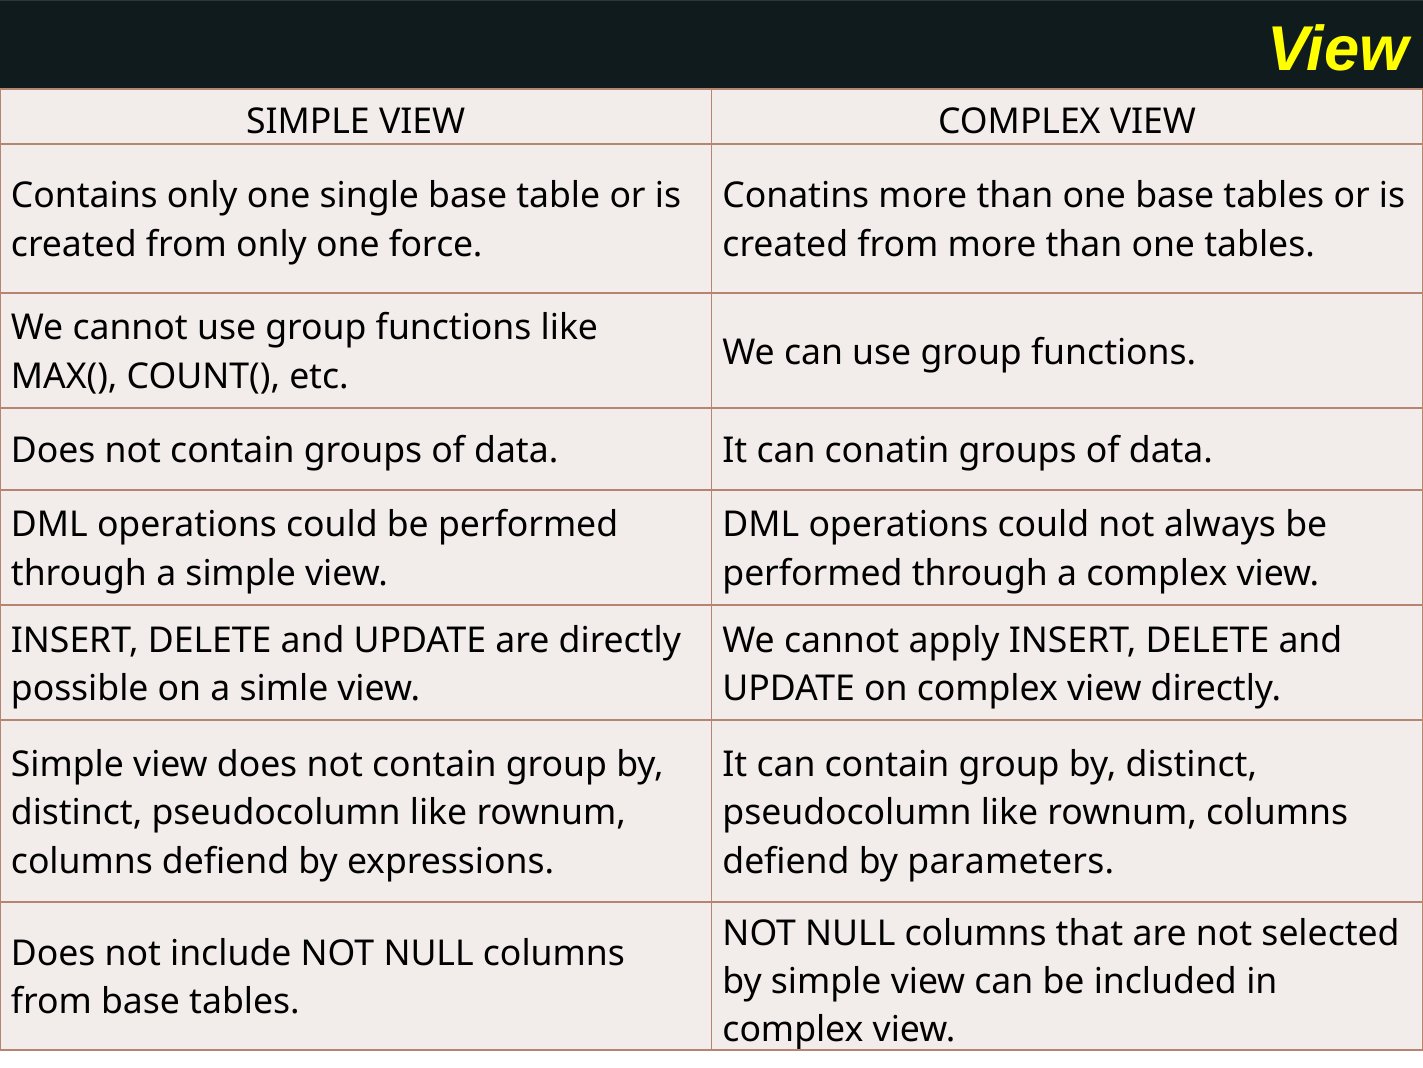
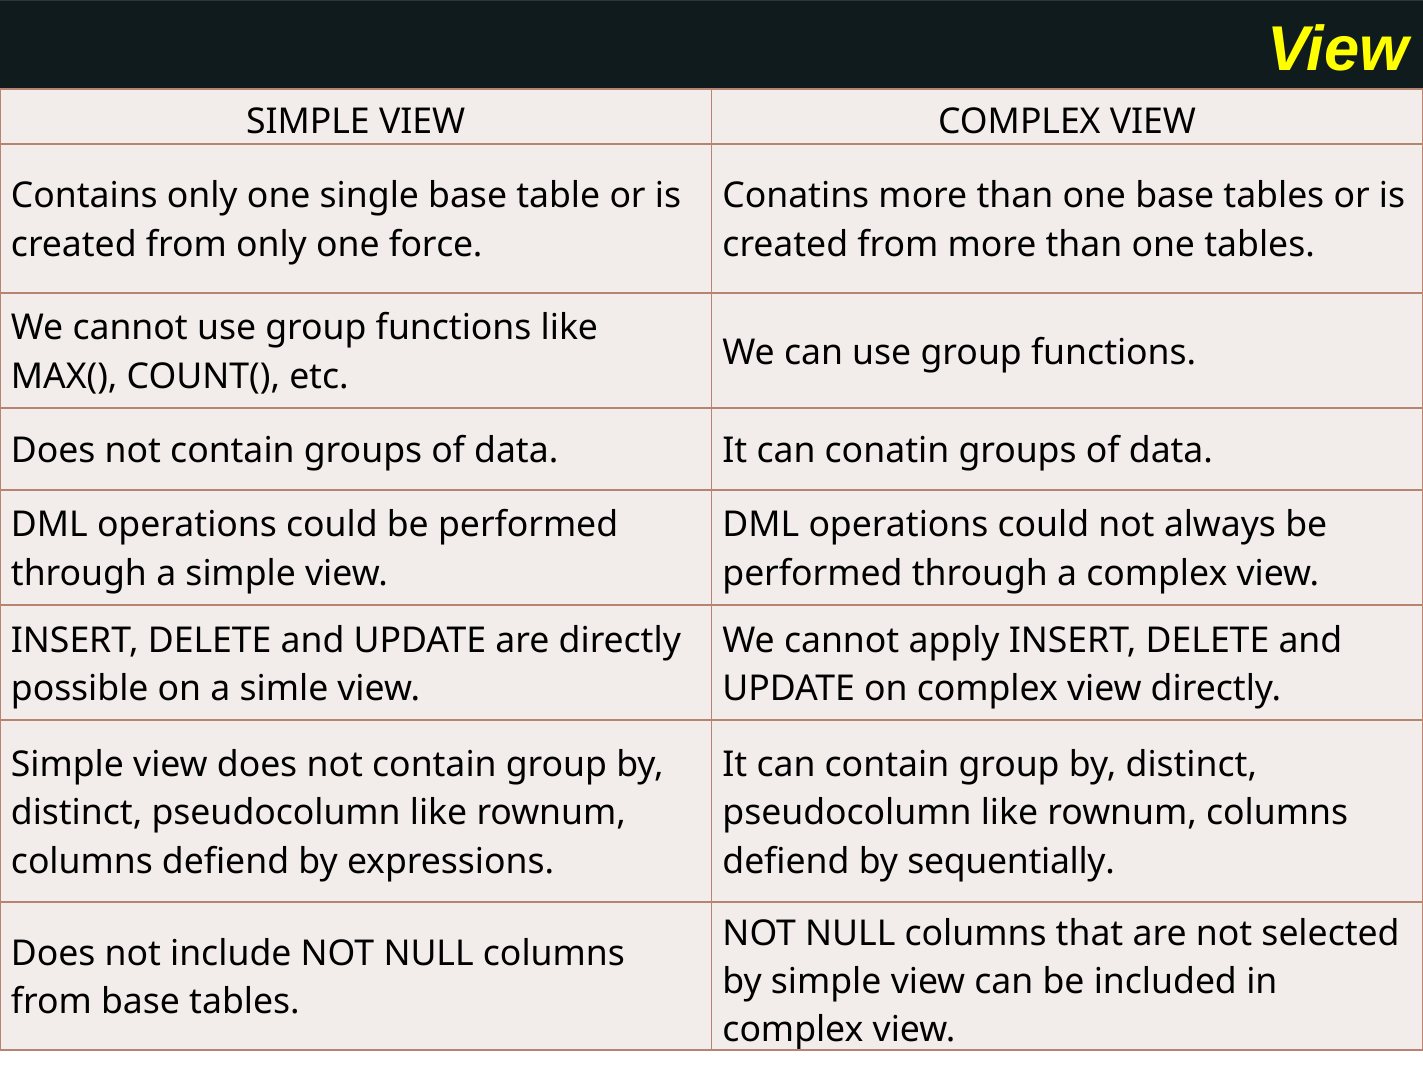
parameters: parameters -> sequentially (1011, 861)
